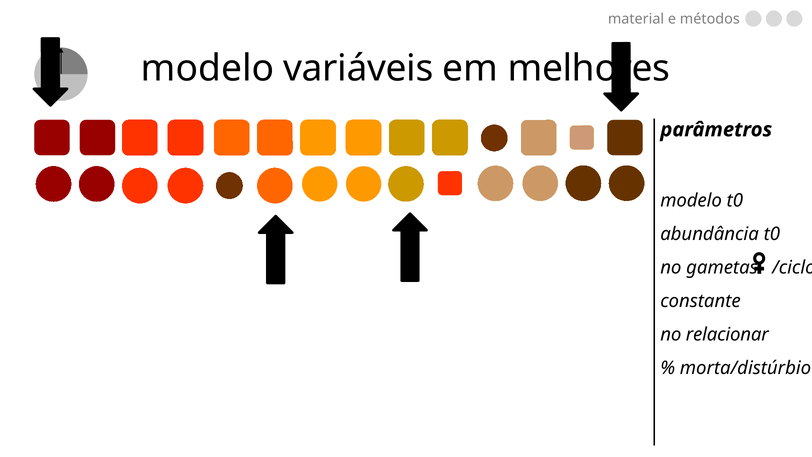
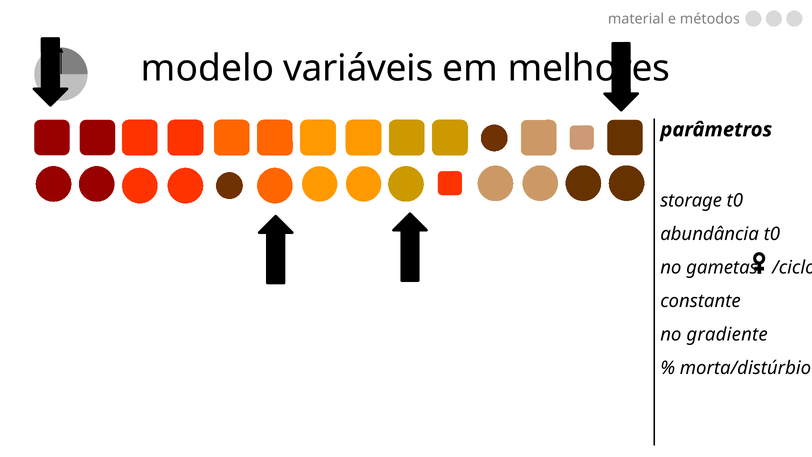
modelo: modelo -> storage (691, 200)
relacionar: relacionar -> gradiente (727, 334)
